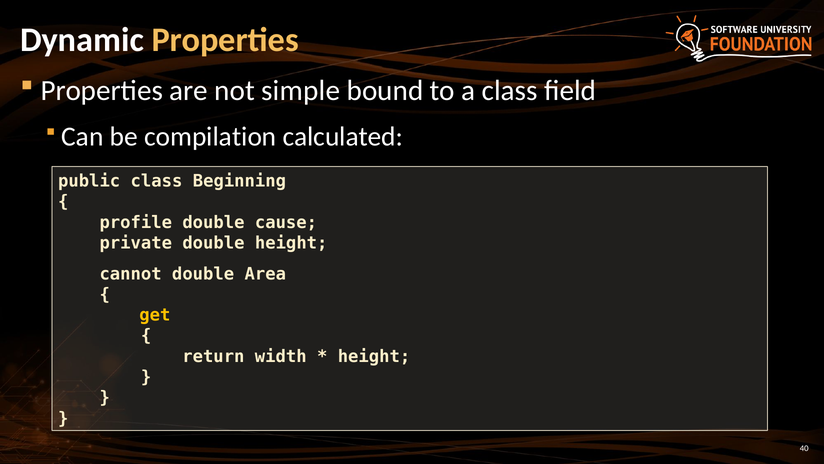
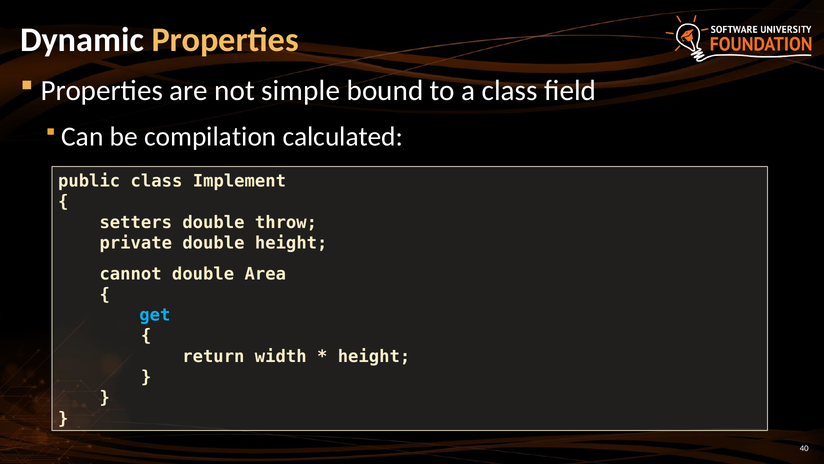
Beginning: Beginning -> Implement (239, 181)
profile: profile -> setters (136, 222)
cause: cause -> throw (286, 222)
get colour: yellow -> light blue (155, 315)
